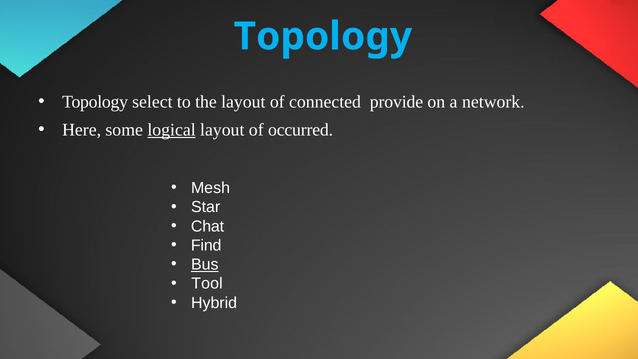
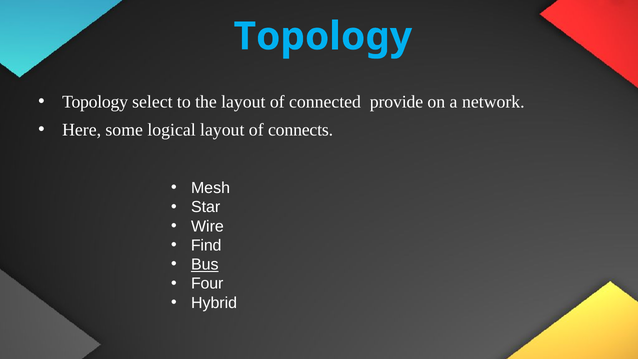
logical underline: present -> none (172, 130)
occurred: occurred -> connects (301, 130)
Chat: Chat -> Wire (207, 226)
Tool: Tool -> Four (207, 284)
